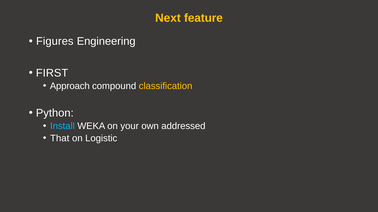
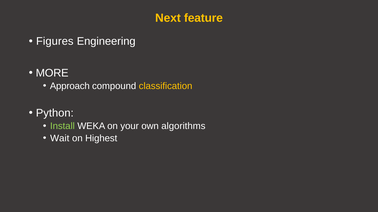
FIRST: FIRST -> MORE (52, 73)
Install colour: light blue -> light green (62, 126)
addressed: addressed -> algorithms (183, 126)
That: That -> Wait (60, 139)
Logistic: Logistic -> Highest (101, 139)
